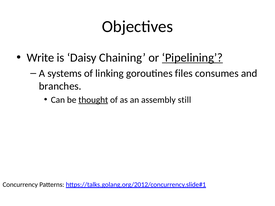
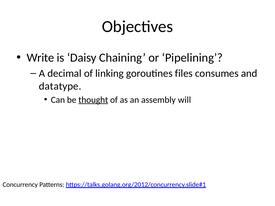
Pipelining underline: present -> none (192, 58)
systems: systems -> decimal (65, 73)
branches: branches -> datatype (60, 86)
still: still -> will (184, 100)
